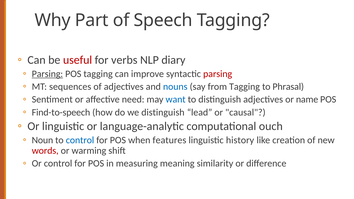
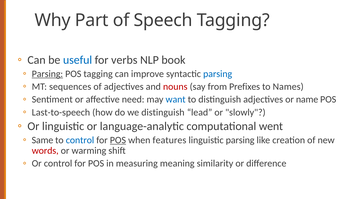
useful colour: red -> blue (78, 60)
diary: diary -> book (173, 60)
parsing colour: red -> blue (218, 74)
nouns colour: blue -> red (175, 87)
from Tagging: Tagging -> Prefixes (245, 87)
Phrasal: Phrasal -> Names (288, 87)
Find-to-speech: Find-to-speech -> Last-to-speech (61, 112)
causal: causal -> slowly (245, 112)
ouch: ouch -> went (271, 126)
Noun: Noun -> Same (42, 140)
POS underline: none -> present (118, 140)
linguistic history: history -> parsing (240, 140)
